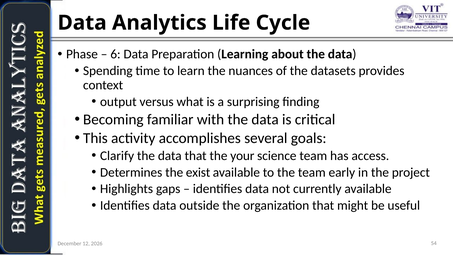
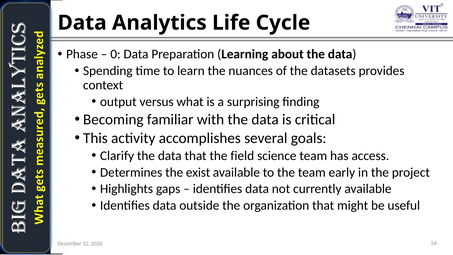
6: 6 -> 0 (115, 54)
your: your -> field (242, 156)
